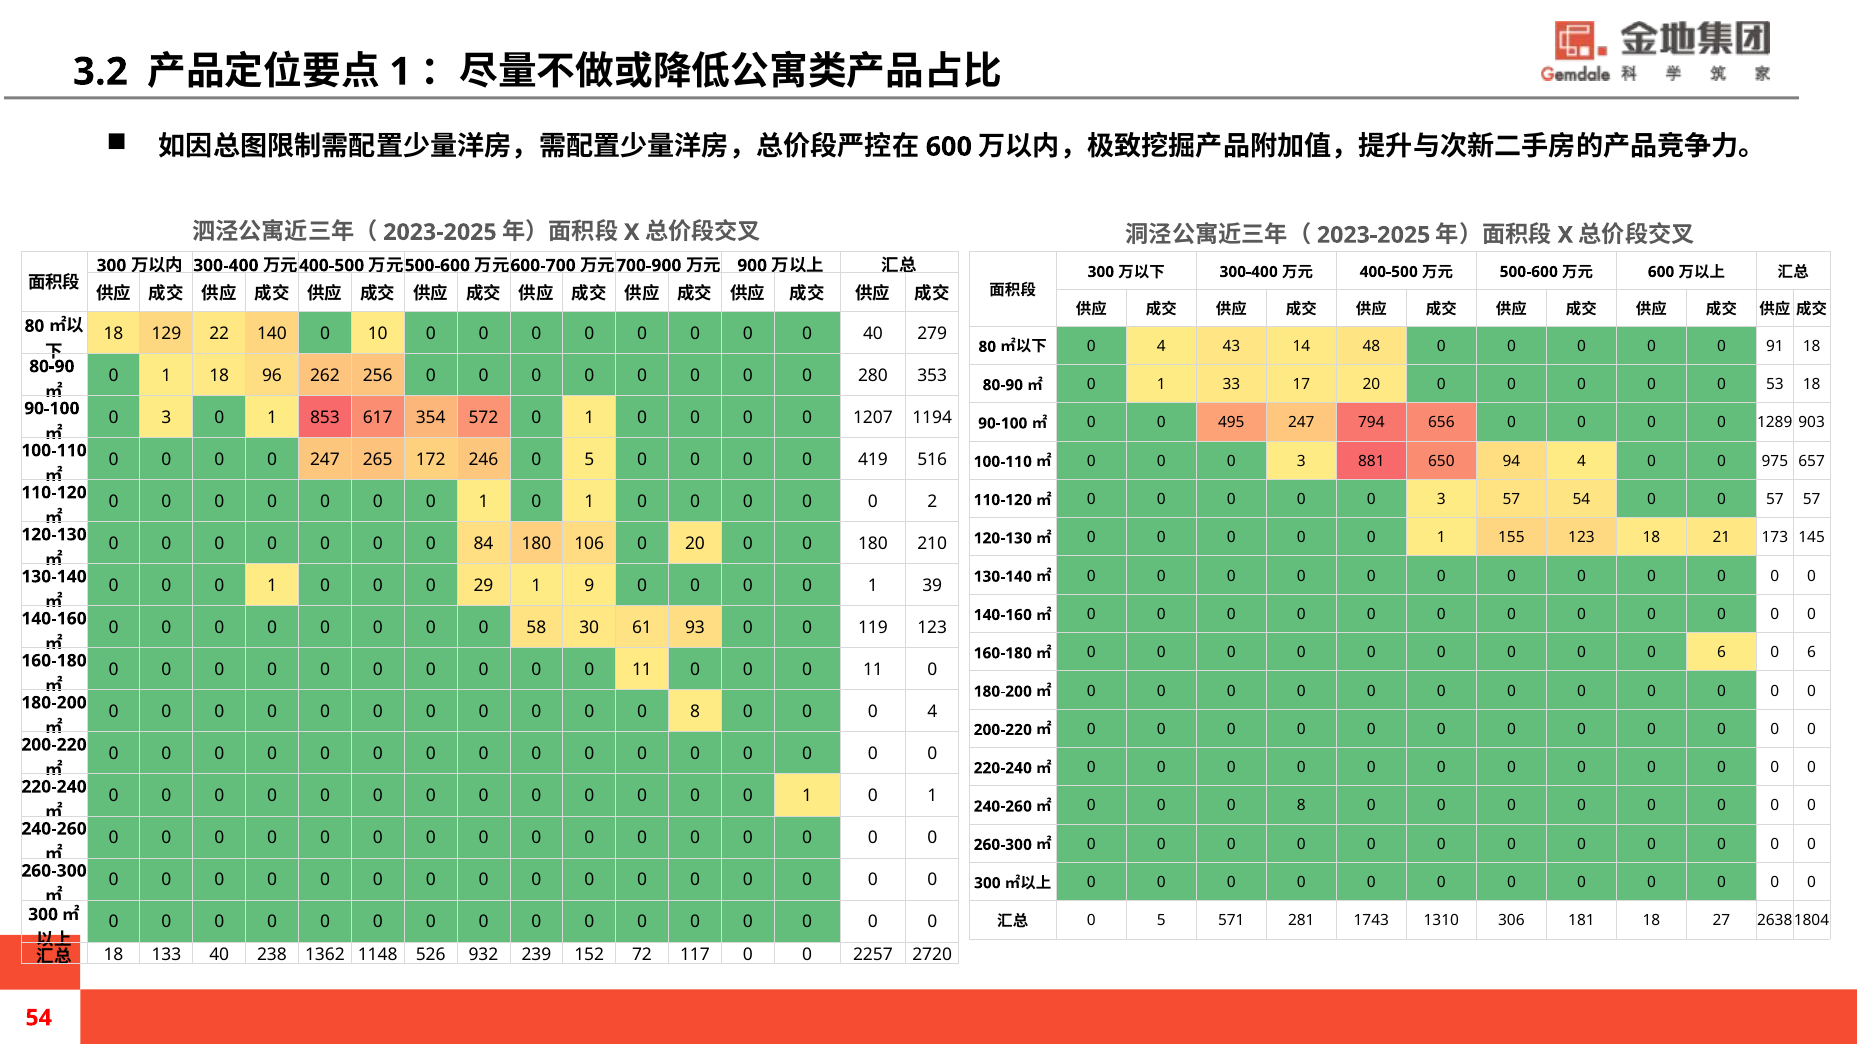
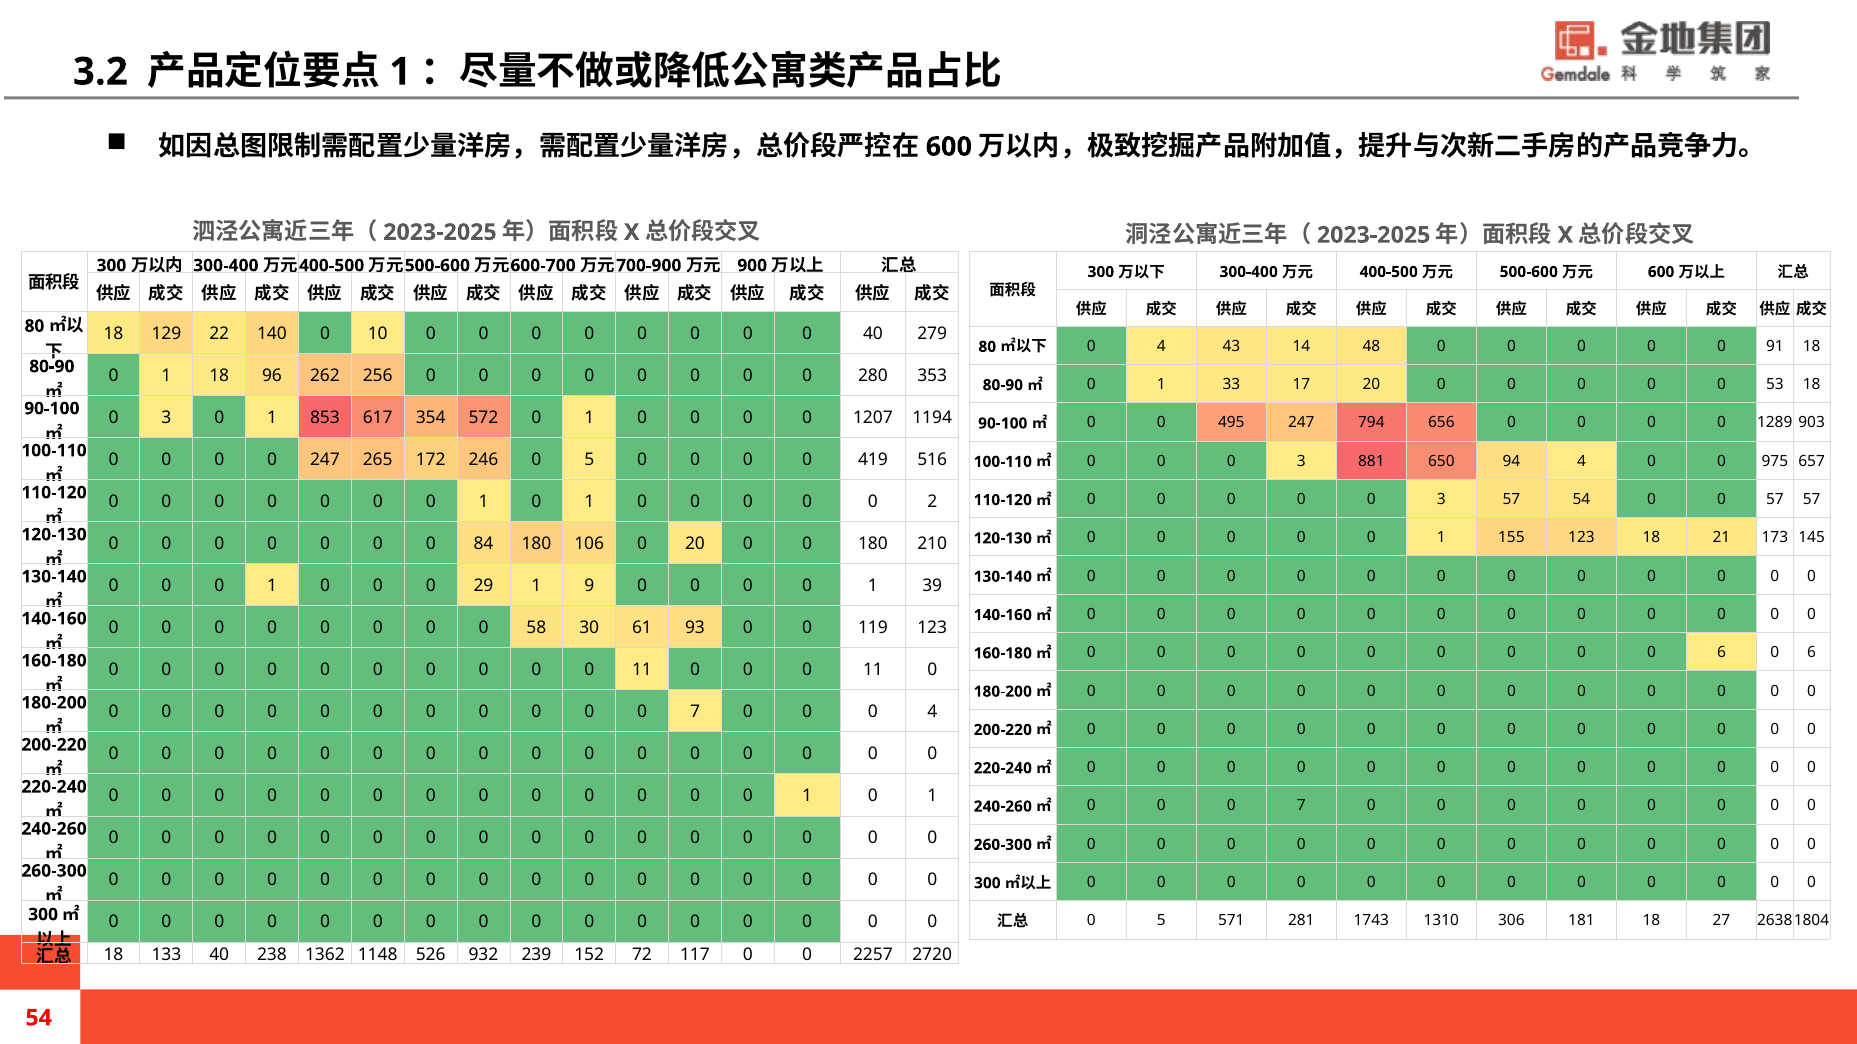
8: 8 -> 7 (695, 712)
8: 8 -> 7 (1301, 806)
